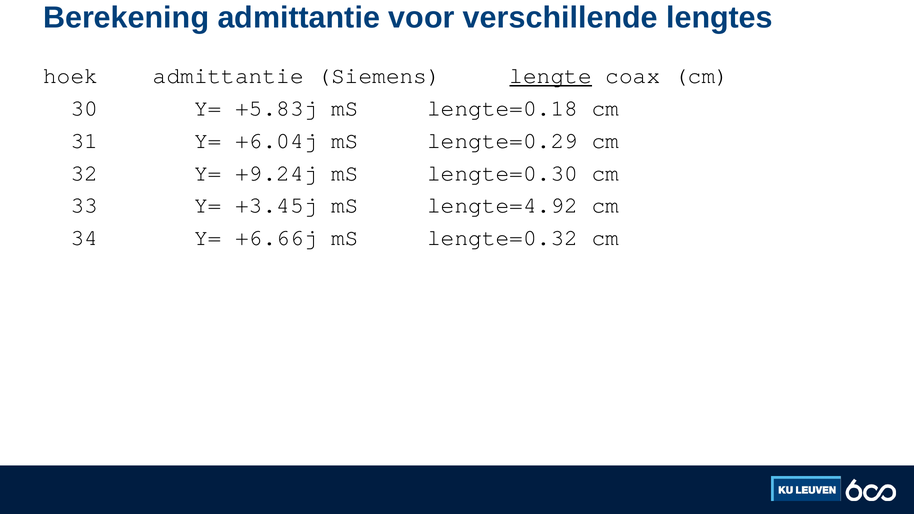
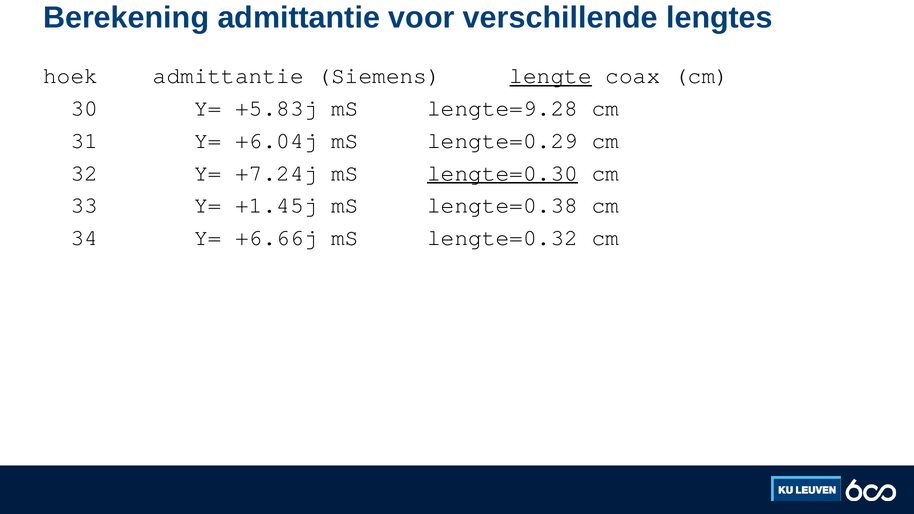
lengte=0.18: lengte=0.18 -> lengte=9.28 (503, 108)
+9.24j: +9.24j -> +7.24j (276, 173)
lengte=0.30 underline: none -> present (503, 173)
+3.45j: +3.45j -> +1.45j (276, 205)
lengte=4.92: lengte=4.92 -> lengte=0.38 (503, 205)
